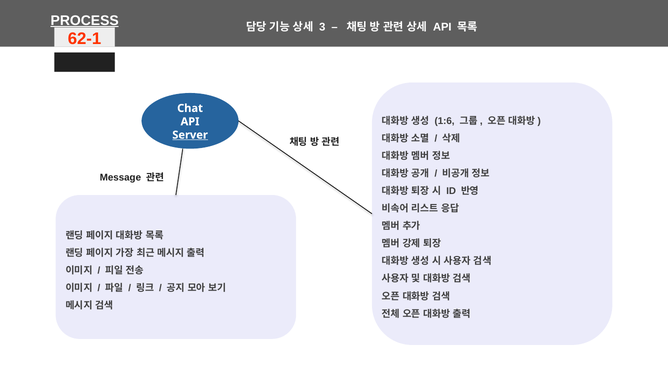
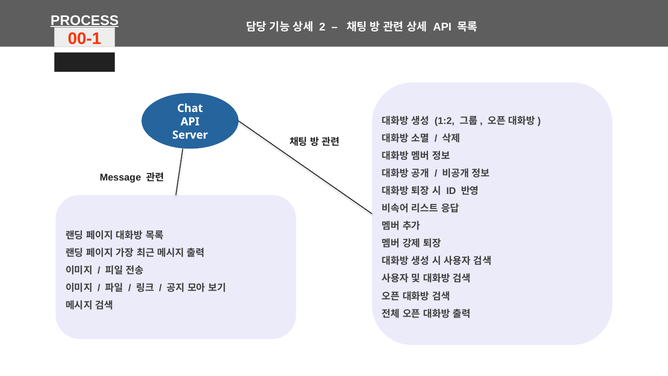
3: 3 -> 2 (322, 27)
62-1: 62-1 -> 00-1 (85, 39)
1:6: 1:6 -> 1:2 (445, 121)
Server underline: present -> none (190, 135)
